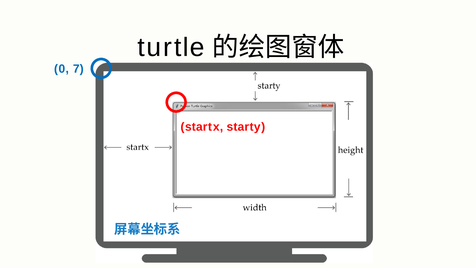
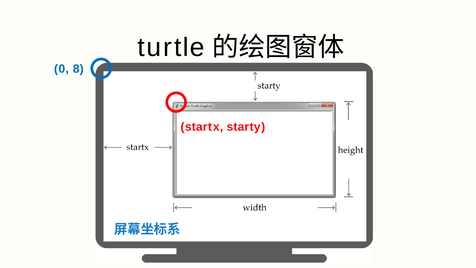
7: 7 -> 8 (78, 69)
